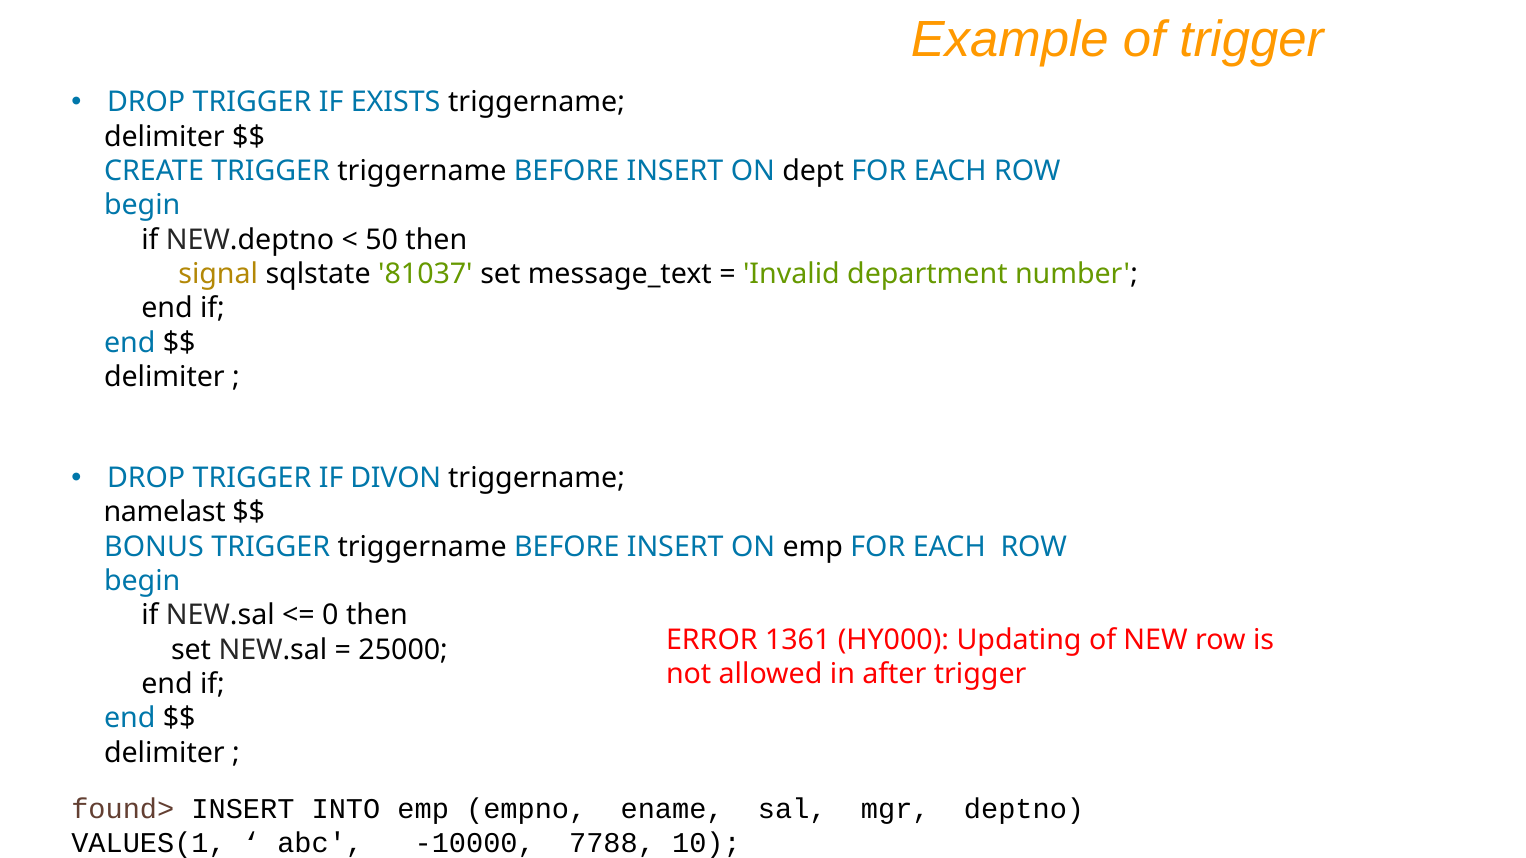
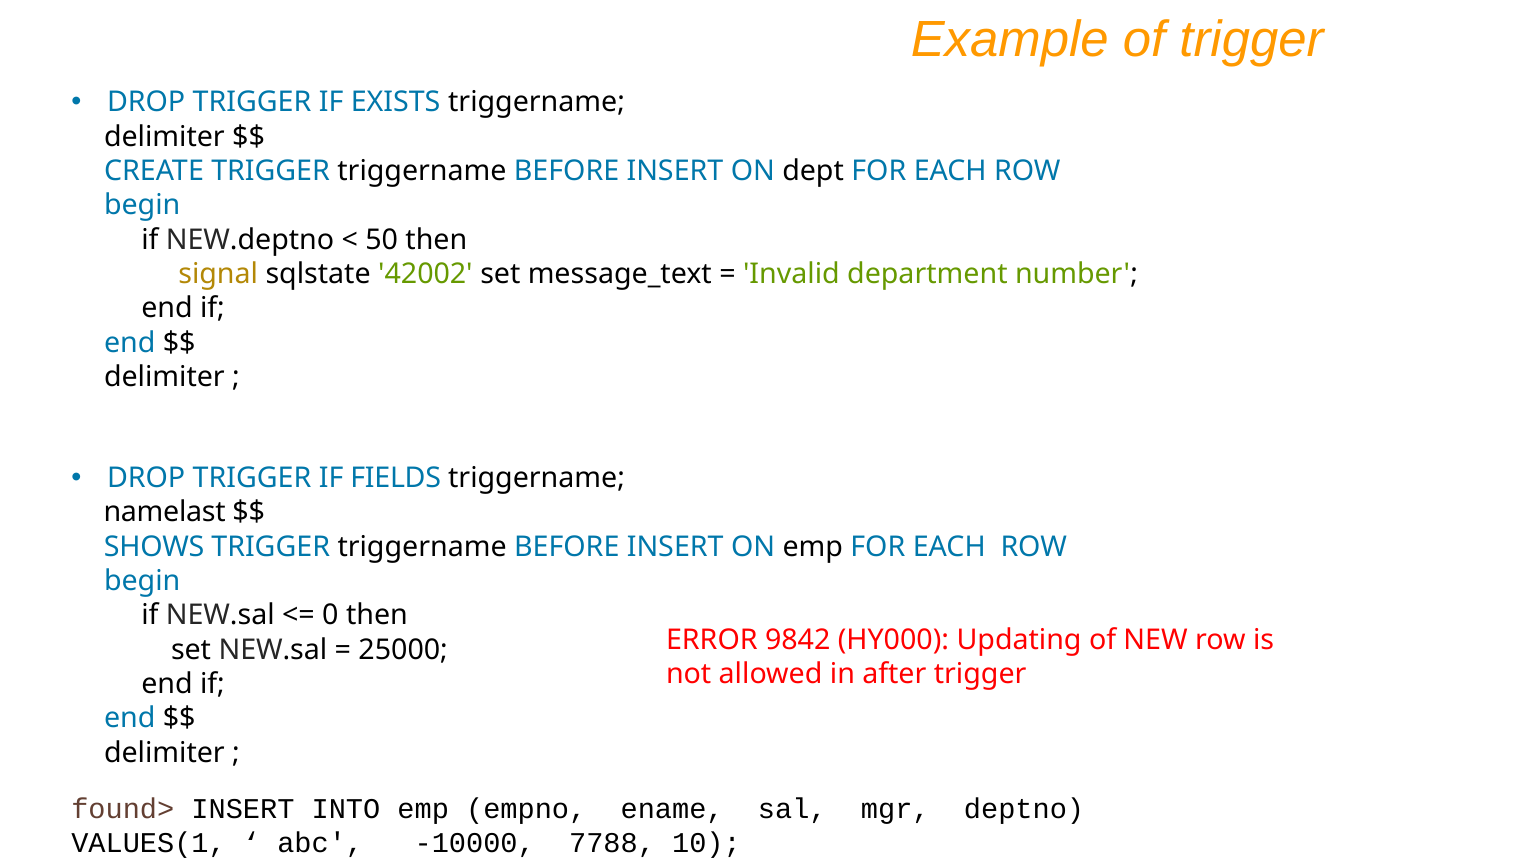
81037: 81037 -> 42002 (425, 274)
DIVON: DIVON -> FIELDS (396, 478)
BONUS: BONUS -> SHOWS (154, 547)
1361: 1361 -> 9842 (798, 640)
